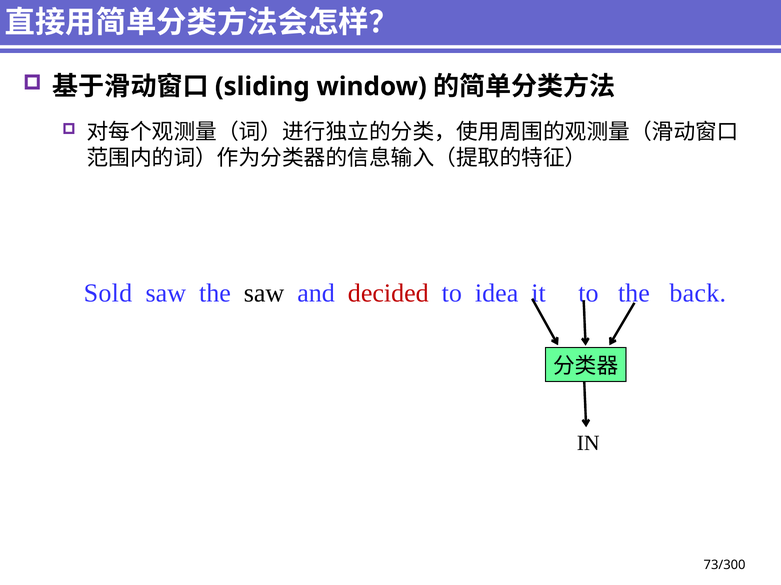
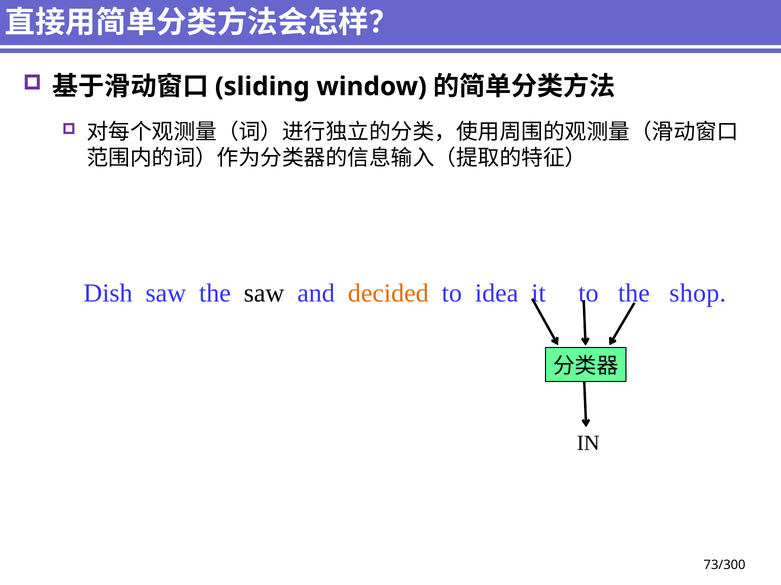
Sold: Sold -> Dish (108, 294)
decided colour: red -> orange (388, 294)
back: back -> shop (698, 294)
